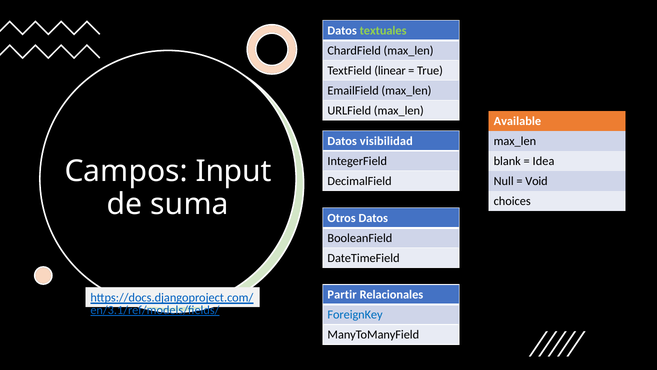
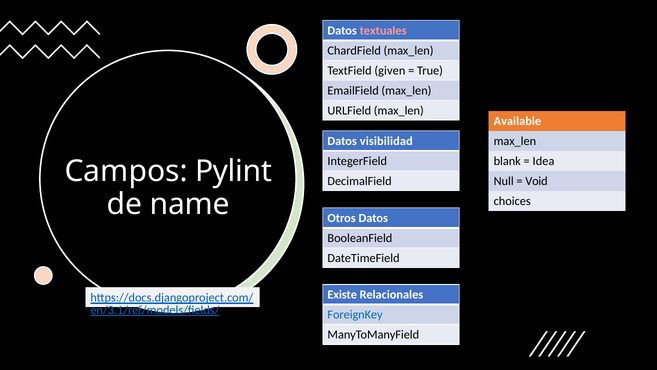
textuales colour: light green -> pink (383, 31)
linear: linear -> given (390, 70)
Input: Input -> Pylint (234, 171)
suma: suma -> name (190, 204)
Partir: Partir -> Existe (342, 294)
